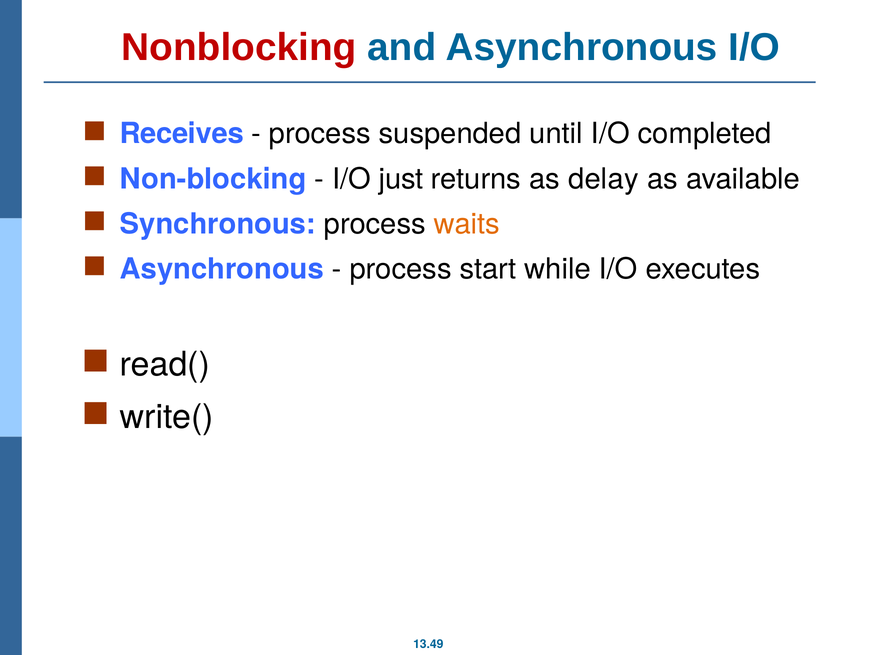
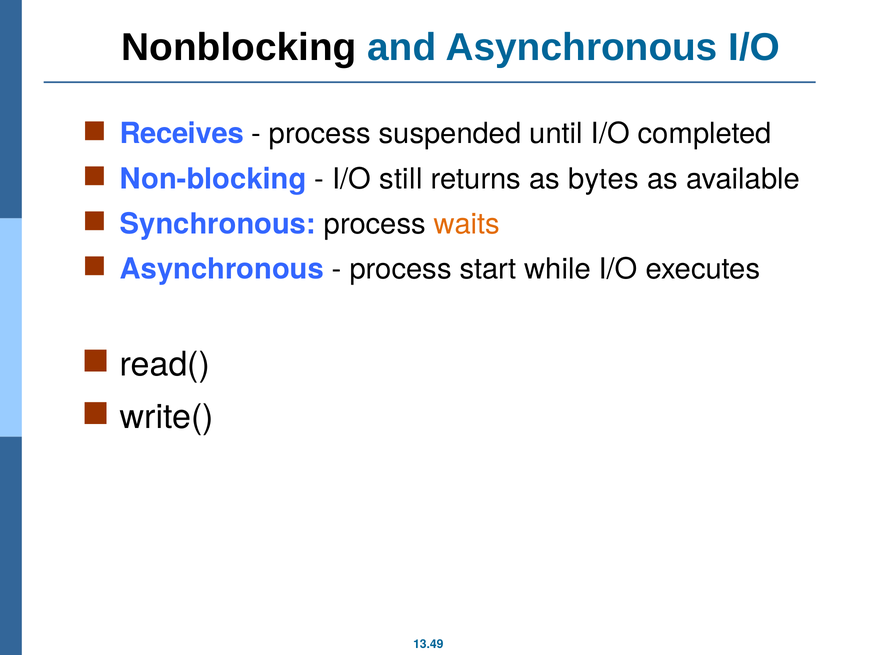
Nonblocking colour: red -> black (239, 48)
just: just -> still (401, 179)
delay: delay -> bytes (603, 179)
